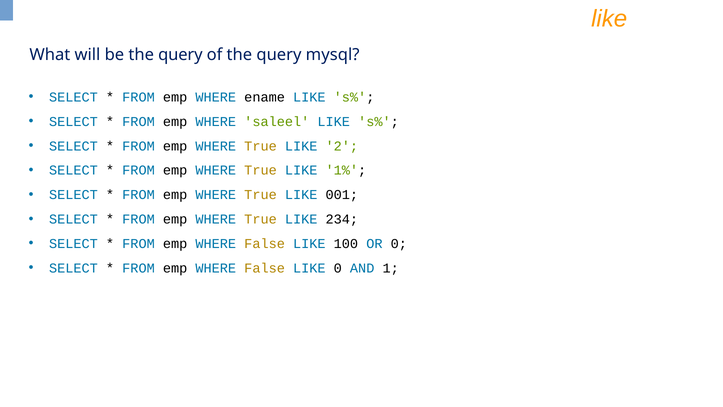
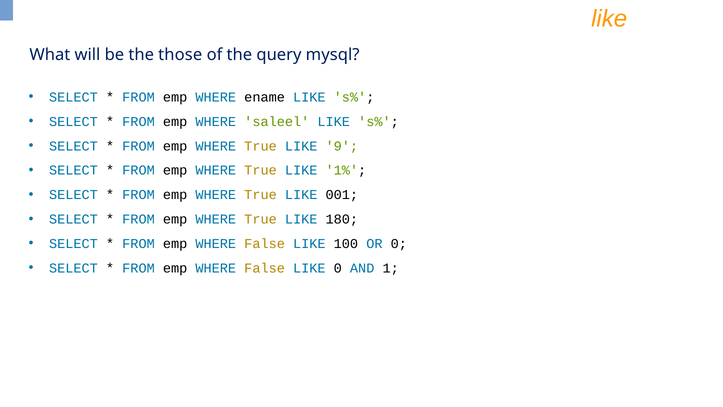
be the query: query -> those (180, 55)
2: 2 -> 9 (342, 146)
234: 234 -> 180 (342, 219)
